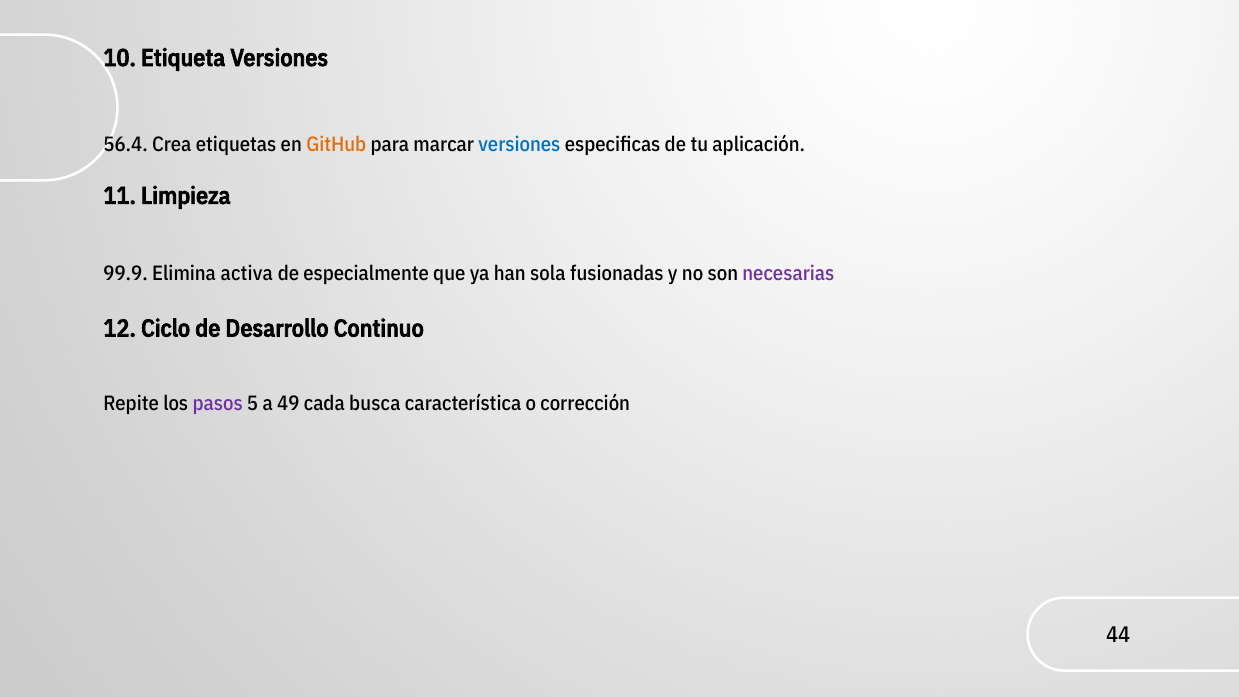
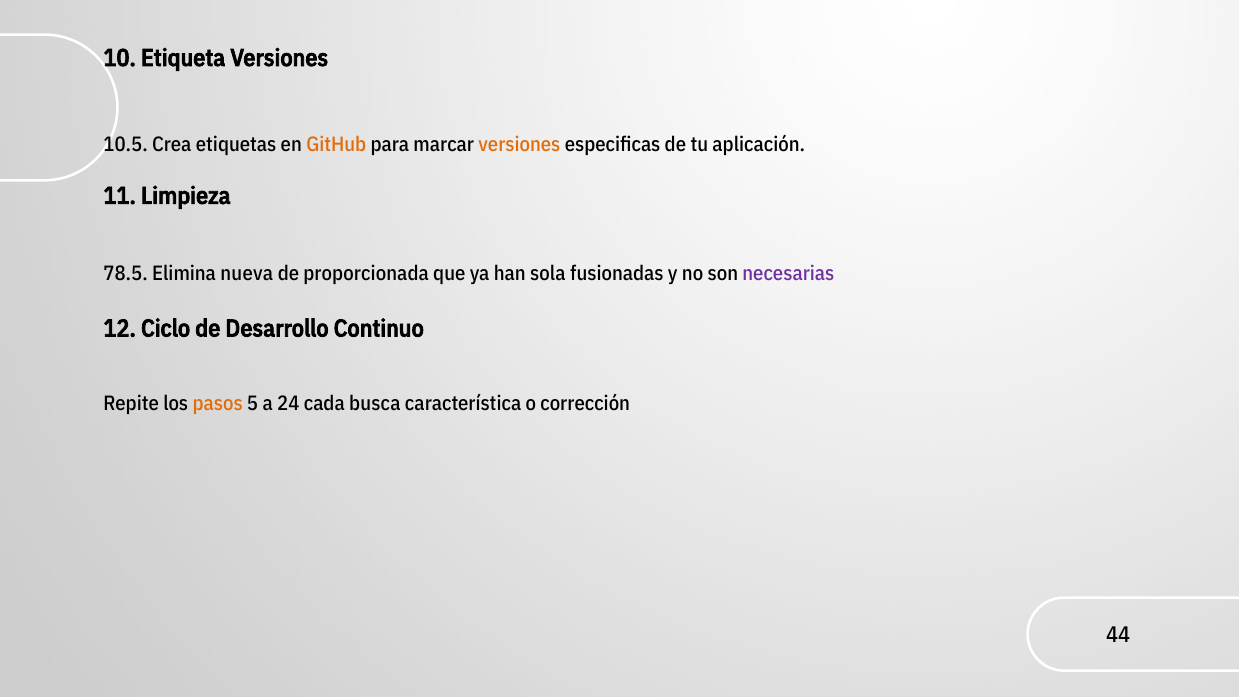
56.4: 56.4 -> 10.5 (126, 145)
versiones colour: blue -> orange (519, 145)
99.9: 99.9 -> 78.5 (126, 274)
activa: activa -> nueva (247, 274)
especialmente: especialmente -> proporcionada (366, 274)
pasos colour: purple -> orange (218, 403)
49: 49 -> 24 (288, 403)
